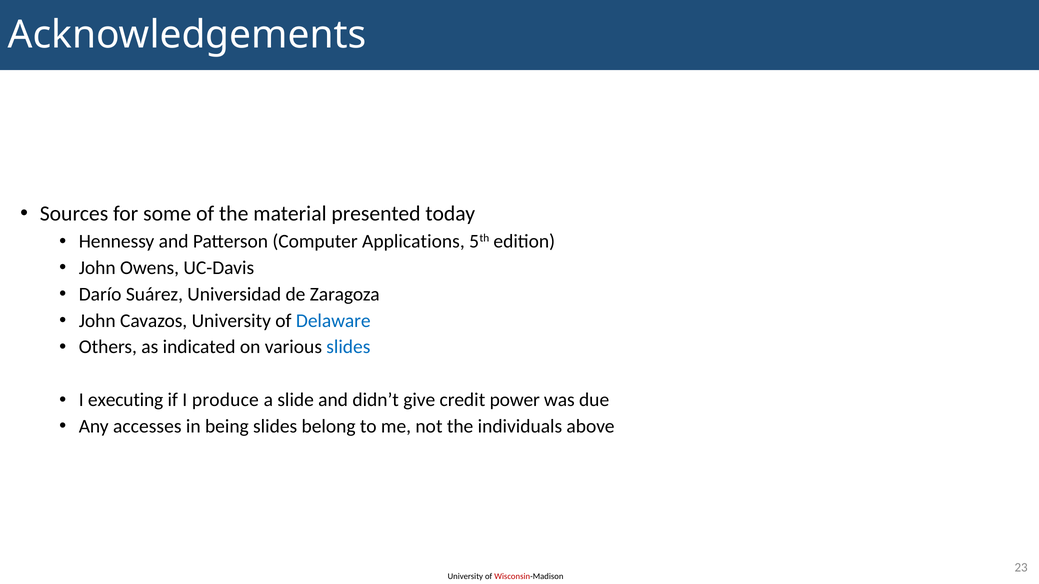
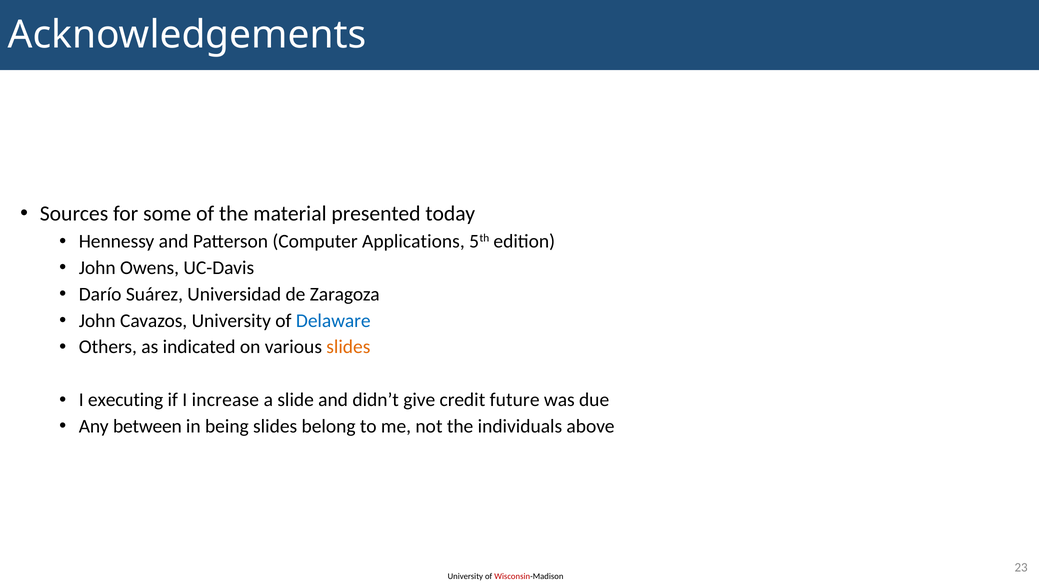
slides colour: blue -> orange (348, 347)
produce: produce -> increase (225, 400)
power: power -> future (515, 400)
accesses: accesses -> between (147, 427)
